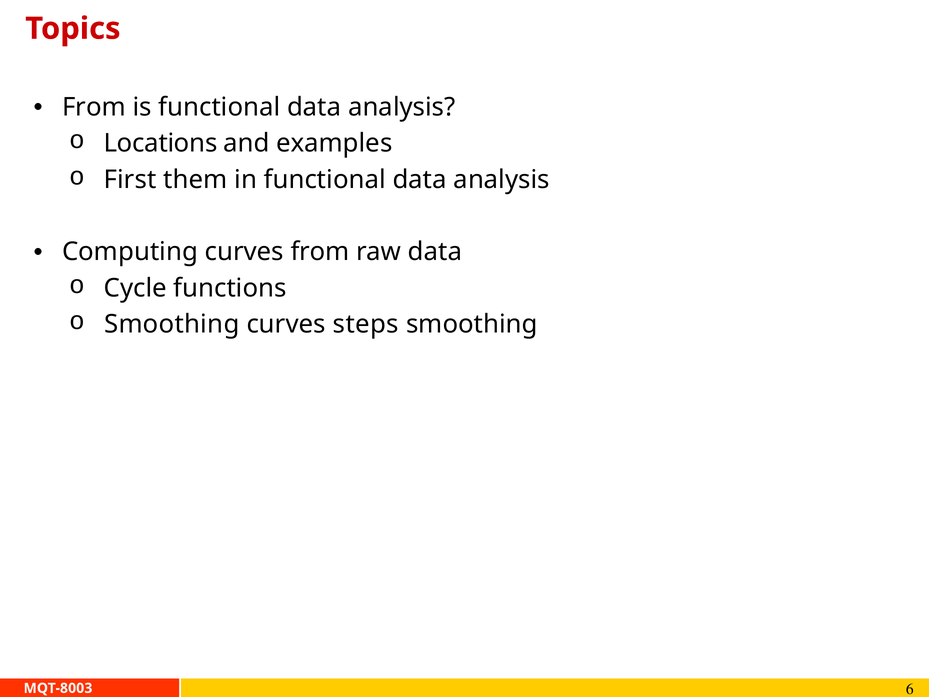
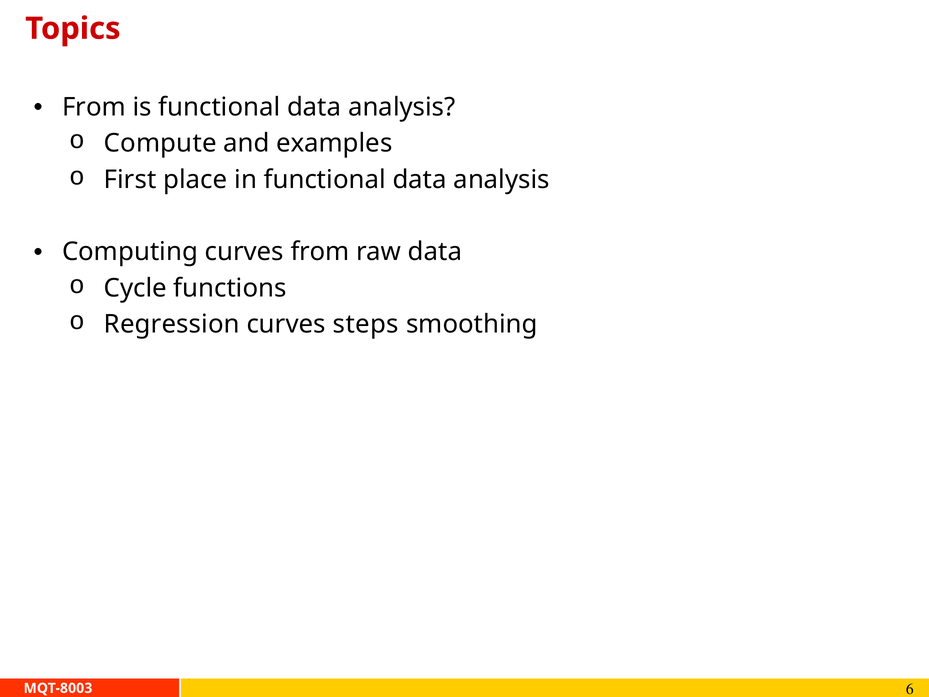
Locations: Locations -> Compute (160, 143)
them: them -> place (195, 180)
Smoothing: Smoothing -> Regression (172, 324)
